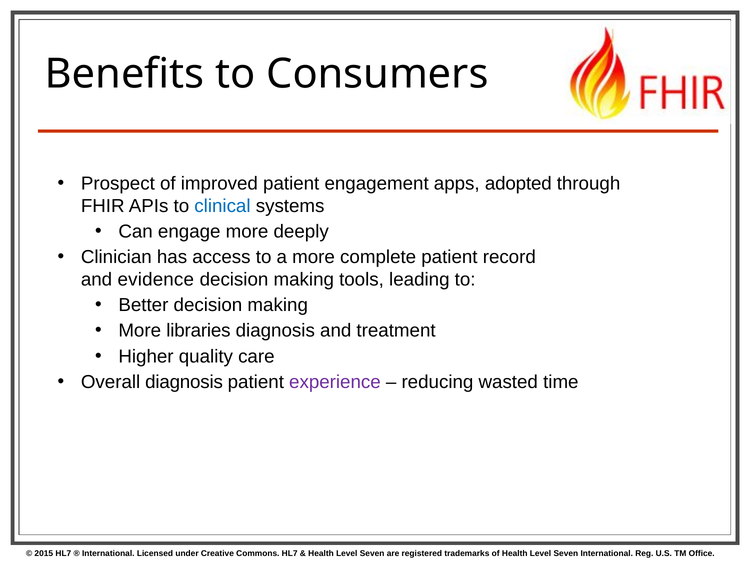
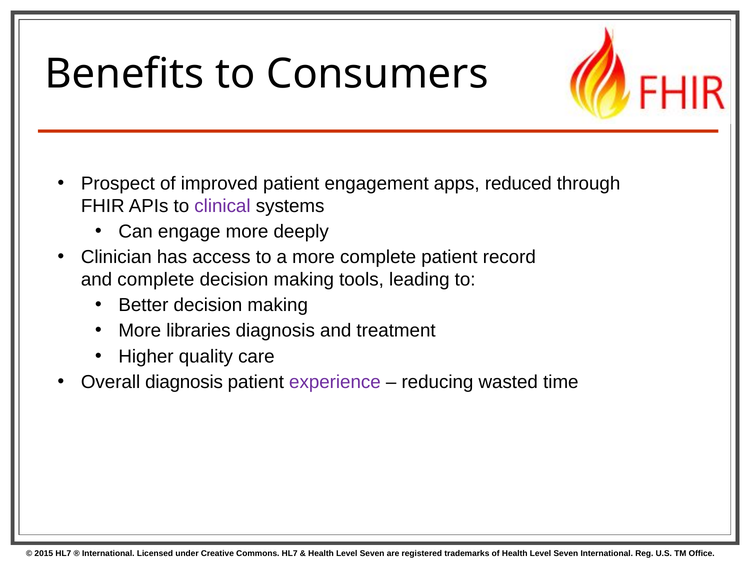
adopted: adopted -> reduced (518, 184)
clinical colour: blue -> purple (222, 206)
and evidence: evidence -> complete (156, 280)
